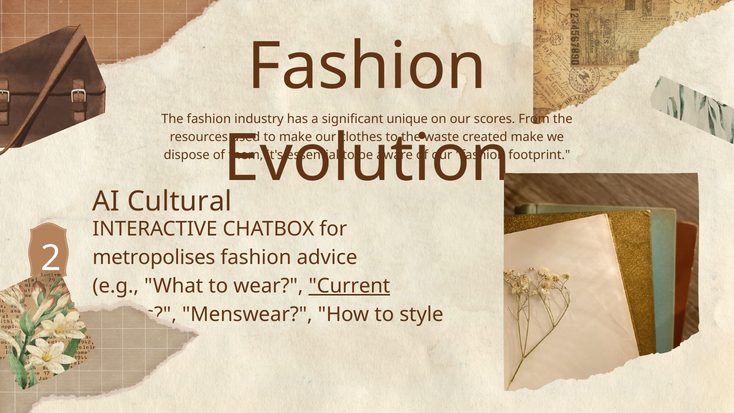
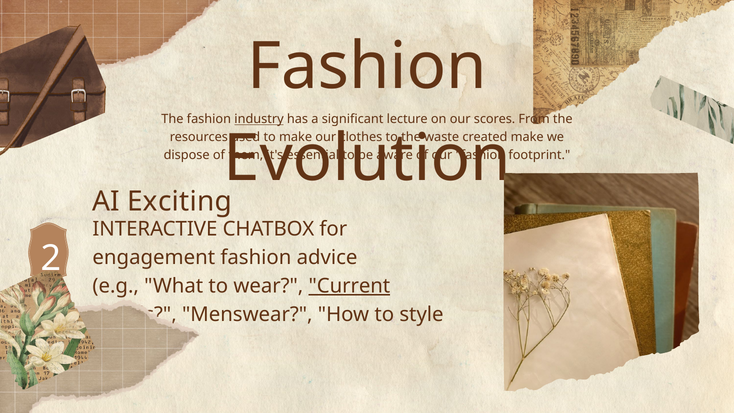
industry underline: none -> present (259, 119)
unique: unique -> lecture (407, 119)
Cultural: Cultural -> Exciting (180, 201)
metropolises: metropolises -> engagement (154, 257)
